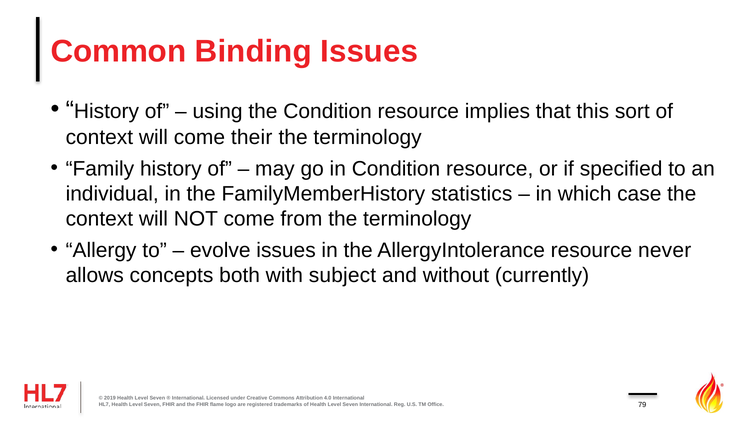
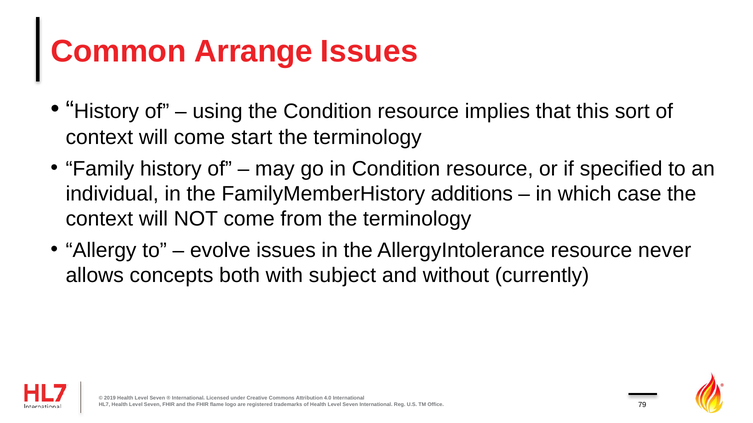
Binding: Binding -> Arrange (253, 51)
their: their -> start (252, 138)
statistics: statistics -> additions (472, 194)
